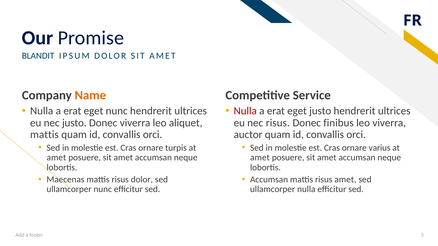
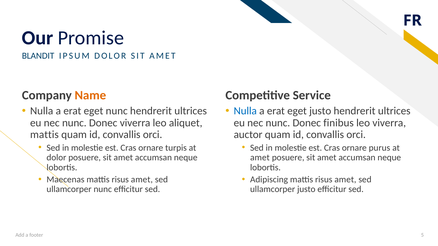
Nulla colour: red -> blue (245, 111)
justo: justo -> nunc (74, 123)
risus: risus -> nunc (278, 123)
varius: varius -> purus (379, 148)
amet: amet -> dolor (56, 158)
Maecenas mattis risus dolor: dolor -> amet (142, 180)
Accumsan: Accumsan -> Adipiscing (269, 180)
ullamcorper nulla: nulla -> justo (306, 190)
